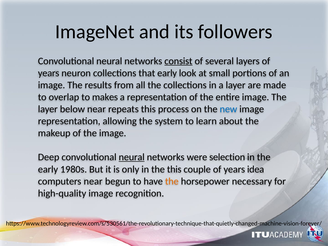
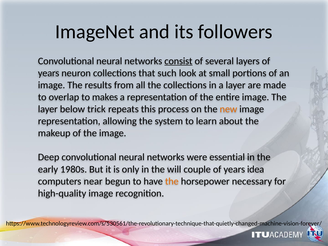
that early: early -> such (167, 73)
below near: near -> trick (96, 109)
new colour: blue -> orange (228, 109)
neural underline: present -> none (132, 157)
selection: selection -> essential (227, 157)
the this: this -> will (174, 169)
